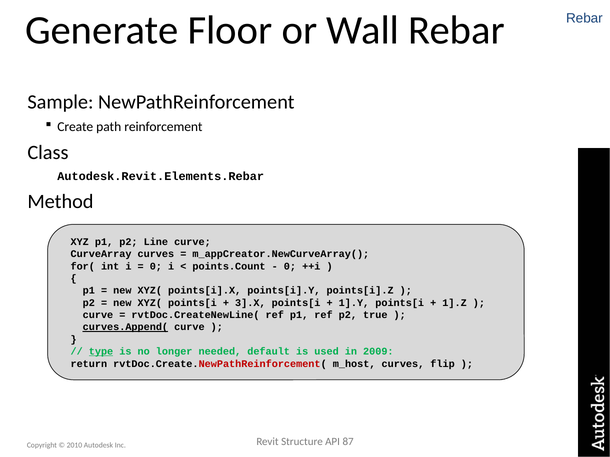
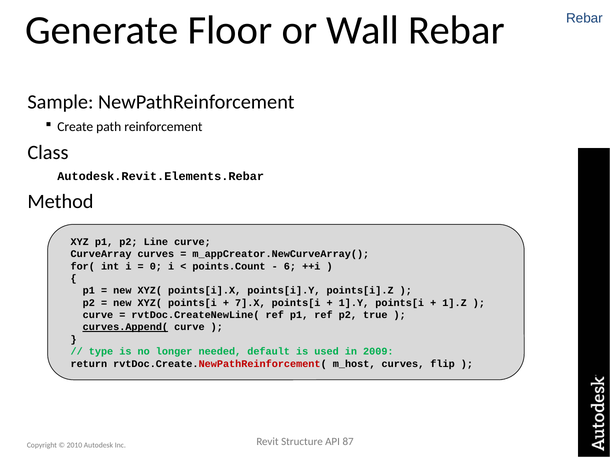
0: 0 -> 6 (290, 266)
3].X: 3].X -> 7].X (250, 303)
type underline: present -> none (101, 352)
